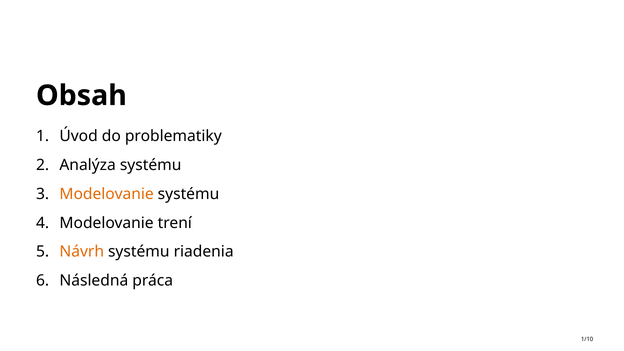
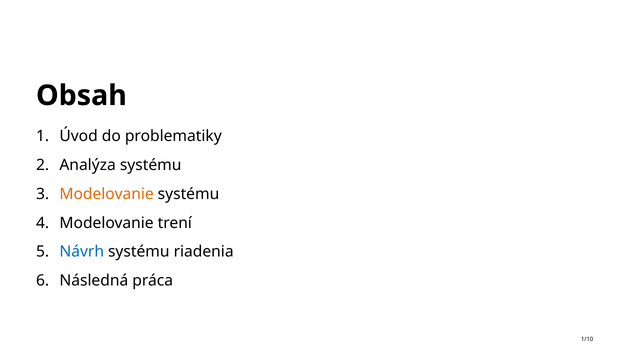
Návrh colour: orange -> blue (82, 252)
